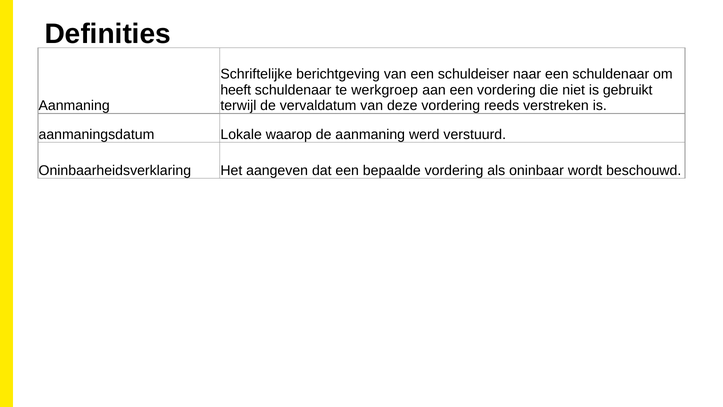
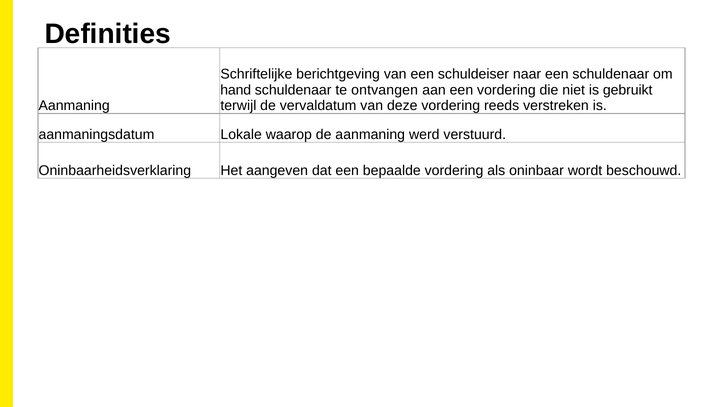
heeft: heeft -> hand (236, 90)
werkgroep: werkgroep -> ontvangen (385, 90)
